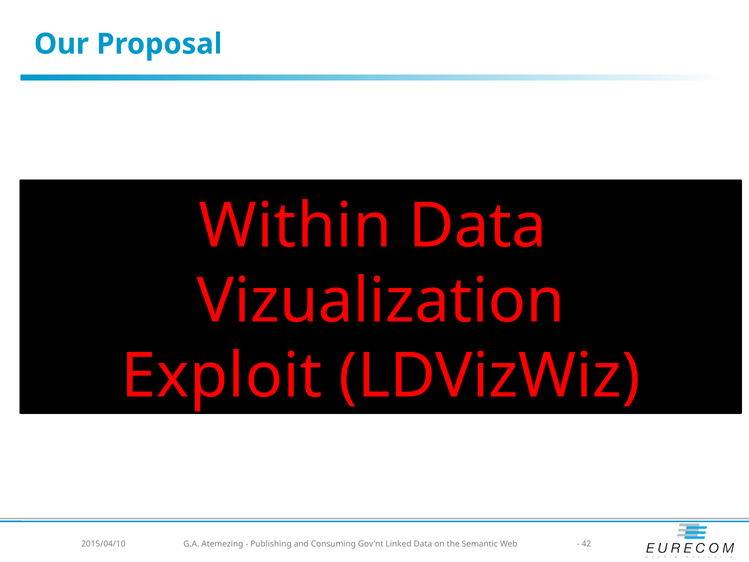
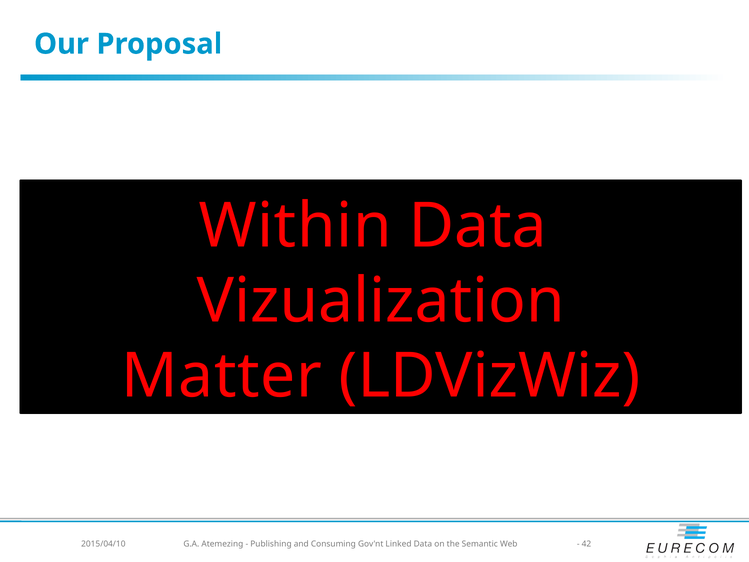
Exploit: Exploit -> Matter (222, 376)
